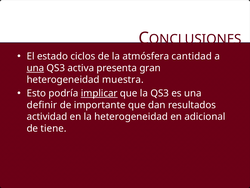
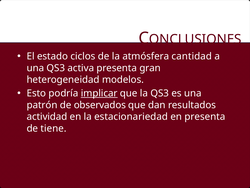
una underline: present -> none (35, 68)
muestra: muestra -> modelos (123, 80)
definir: definir -> patrón (42, 105)
importante: importante -> observados (100, 105)
la heterogeneidad: heterogeneidad -> estacionariedad (131, 116)
en adicional: adicional -> presenta (205, 116)
